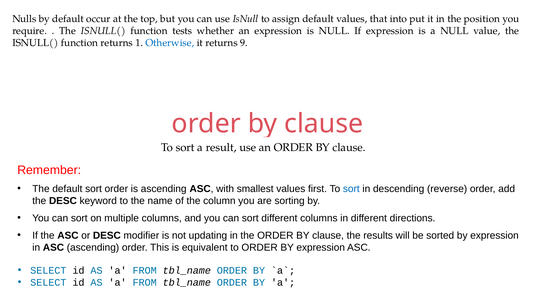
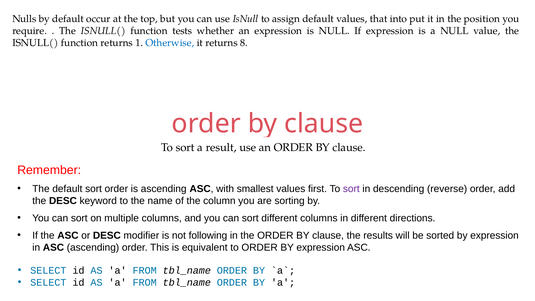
9: 9 -> 8 (244, 43)
sort colour: blue -> purple (351, 189)
updating: updating -> following (208, 235)
